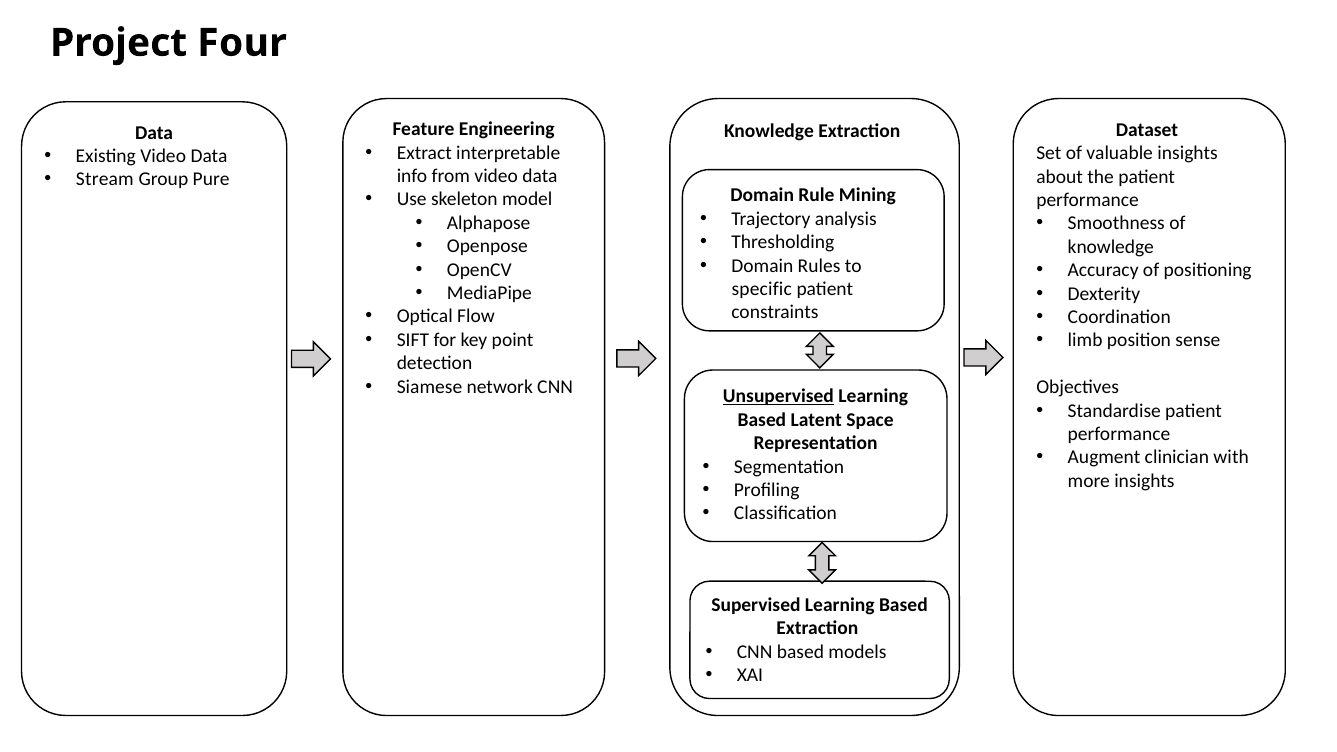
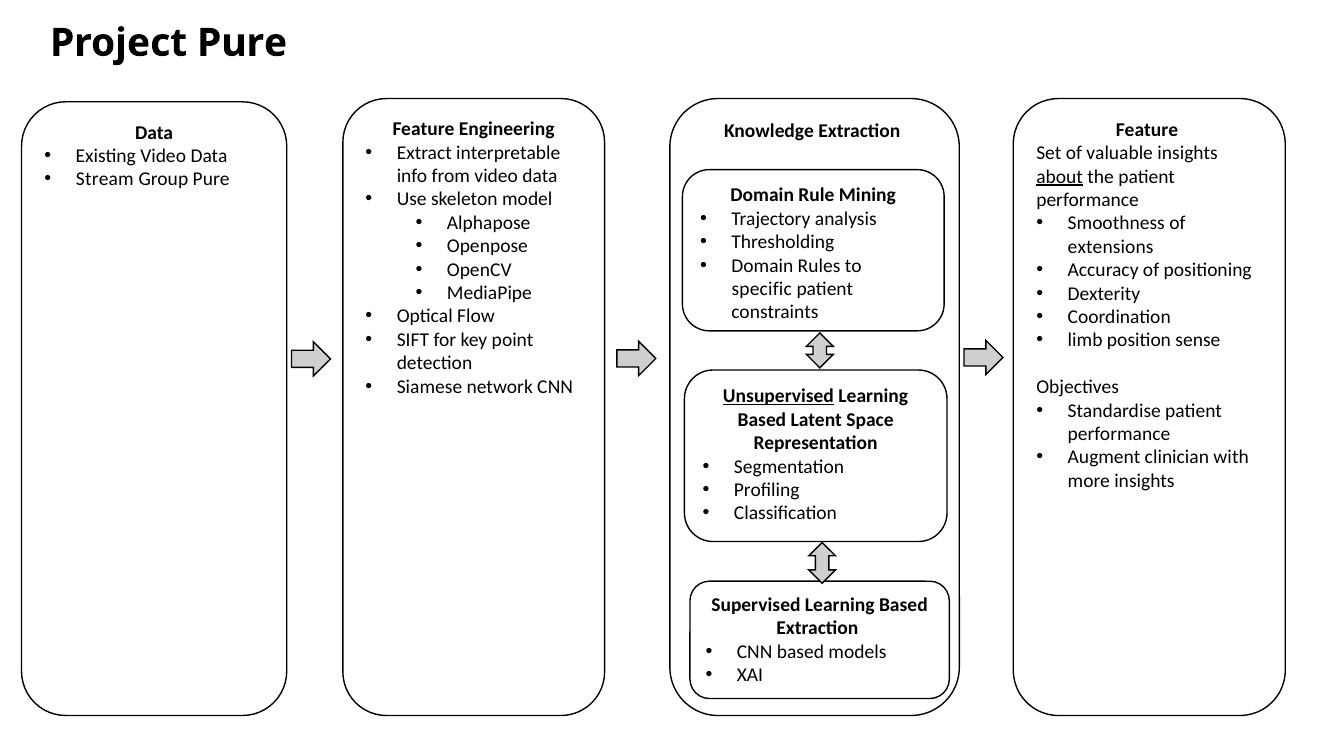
Project Four: Four -> Pure (242, 43)
Dataset: Dataset -> Feature (1147, 130)
about underline: none -> present (1060, 177)
knowledge: knowledge -> extensions (1111, 247)
